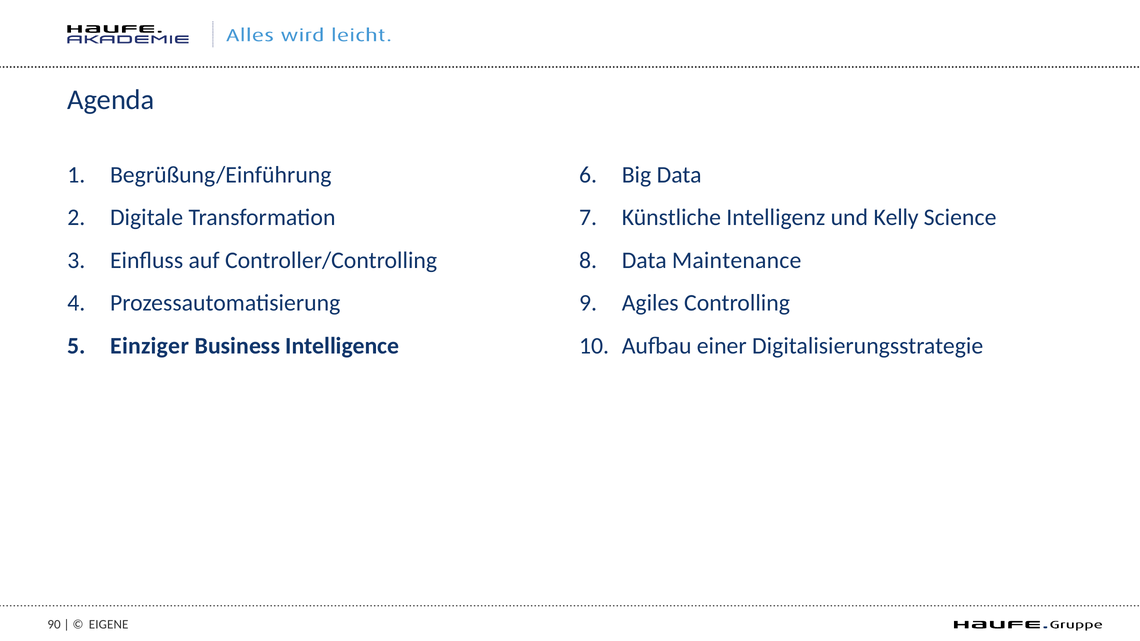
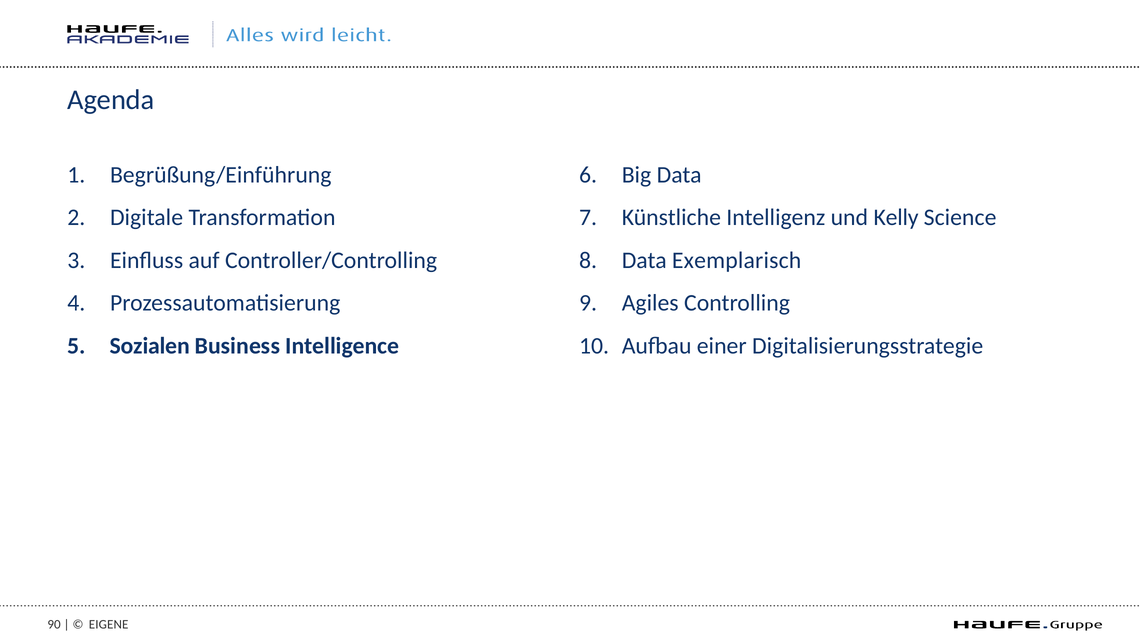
Maintenance: Maintenance -> Exemplarisch (737, 260)
Einziger: Einziger -> Sozialen (150, 346)
